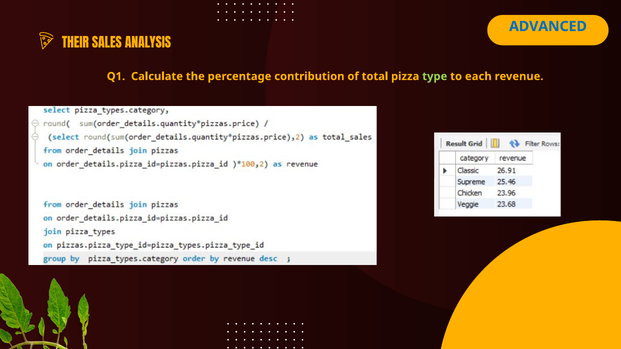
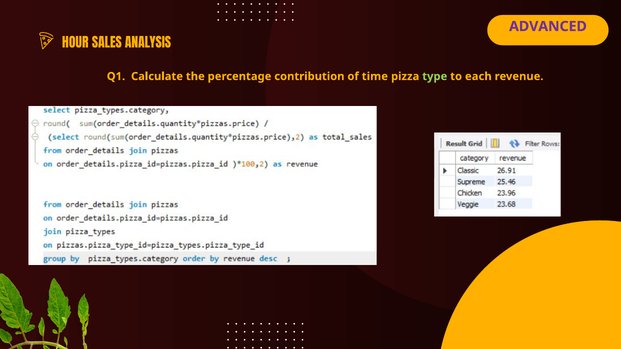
ADVANCED colour: blue -> purple (548, 26)
THEIR: THEIR -> HOUR (75, 43)
total: total -> time (375, 76)
